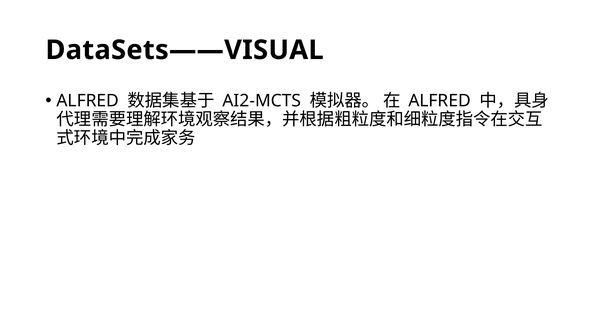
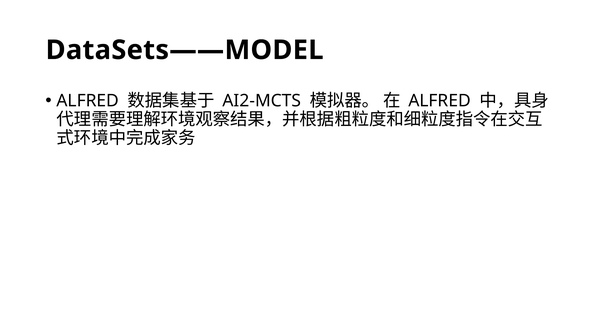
DataSets——VISUAL: DataSets——VISUAL -> DataSets——MODEL (185, 50)
